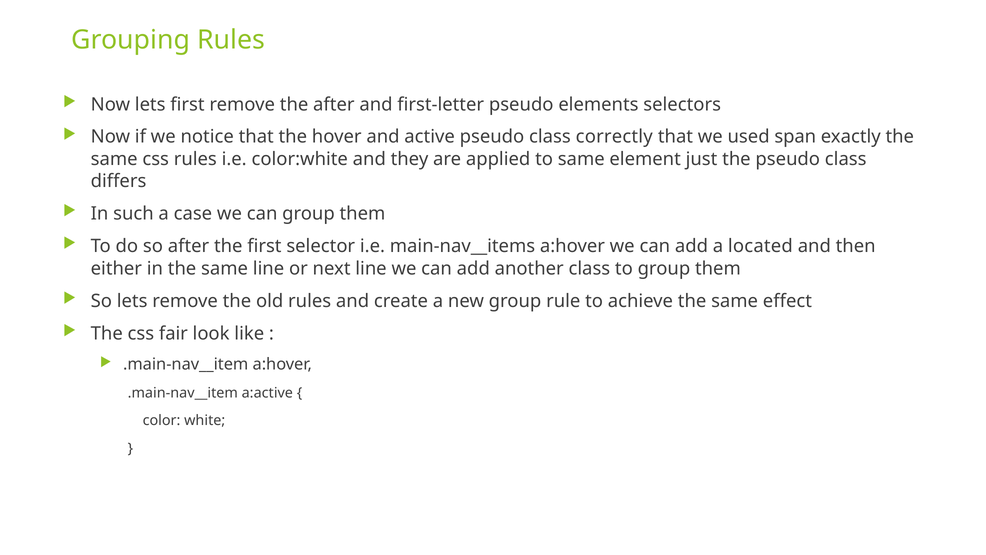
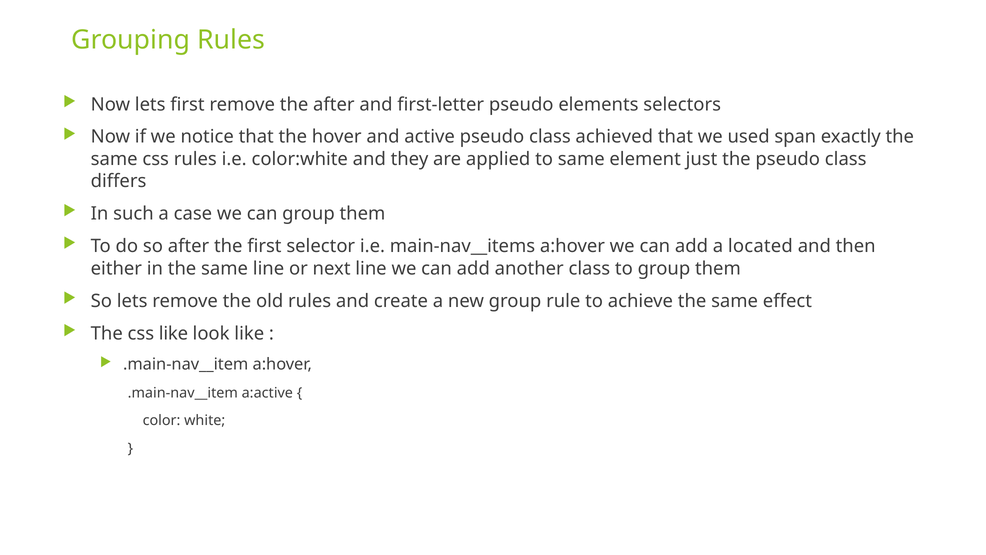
correctly: correctly -> achieved (614, 137)
css fair: fair -> like (173, 333)
